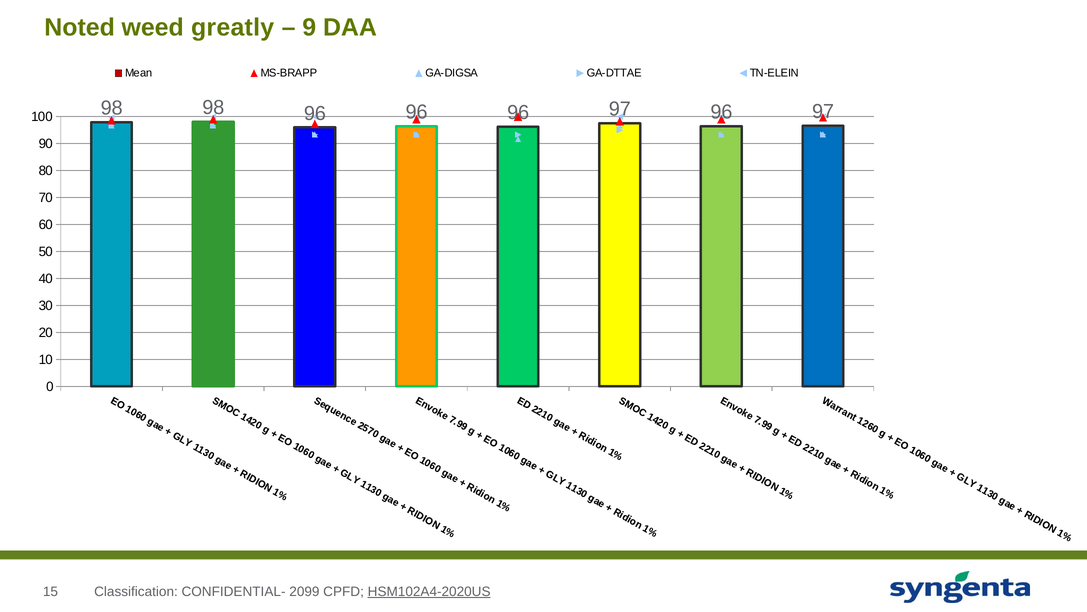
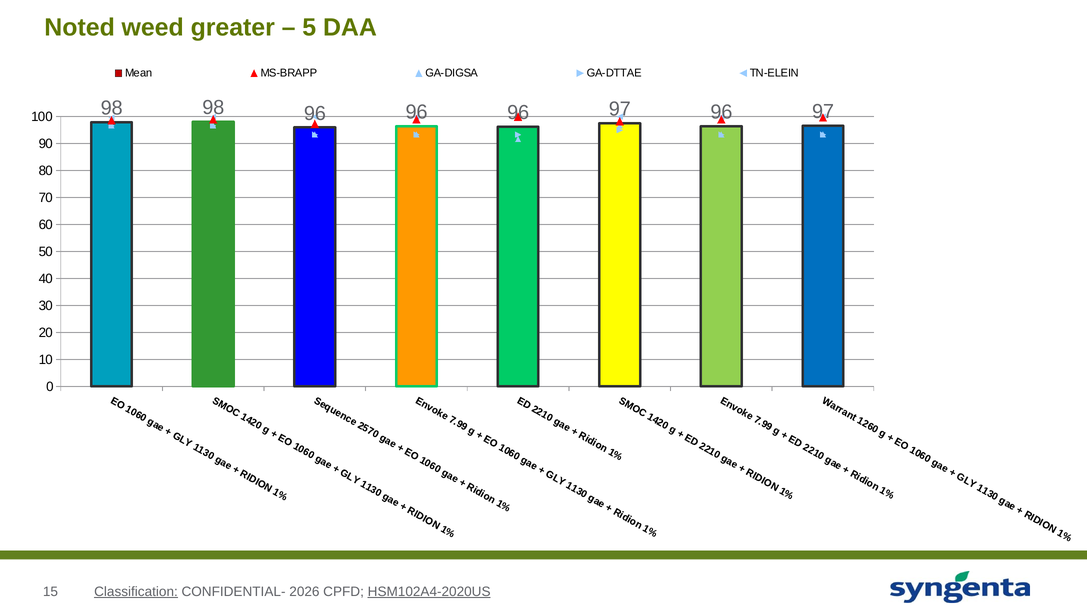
greatly: greatly -> greater (233, 28)
9: 9 -> 5 (309, 28)
Classification underline: none -> present (136, 591)
2099: 2099 -> 2026 (304, 591)
